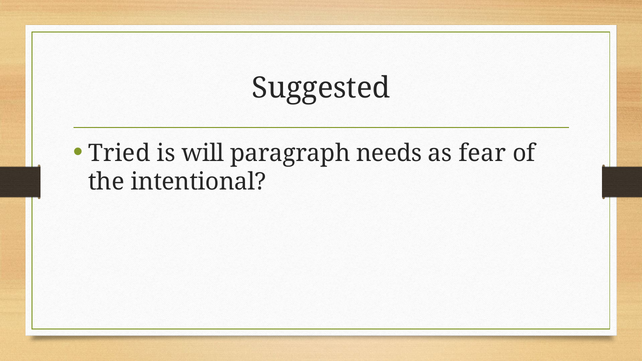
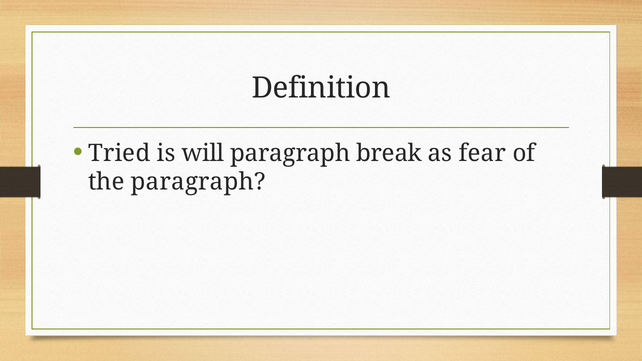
Suggested: Suggested -> Definition (321, 88)
needs: needs -> break (389, 153)
the intentional: intentional -> paragraph (198, 182)
